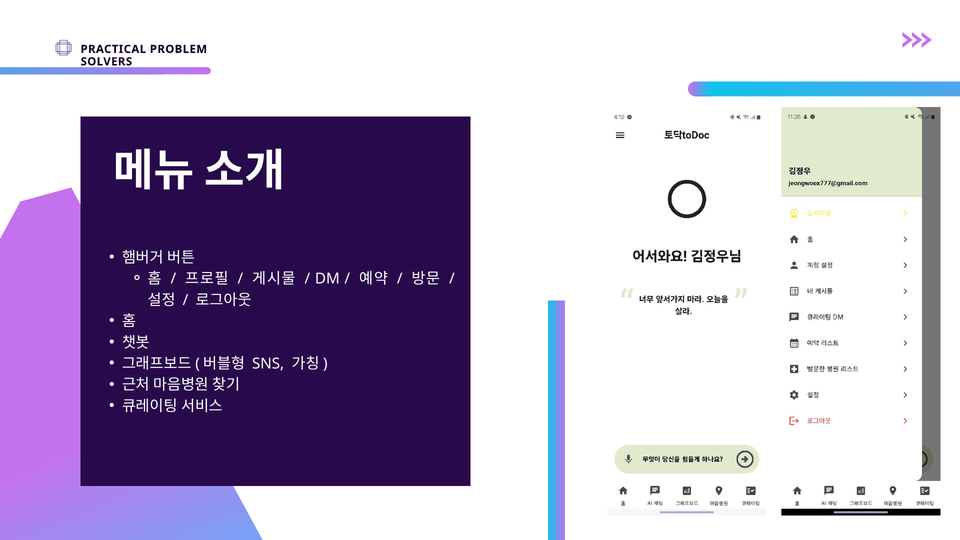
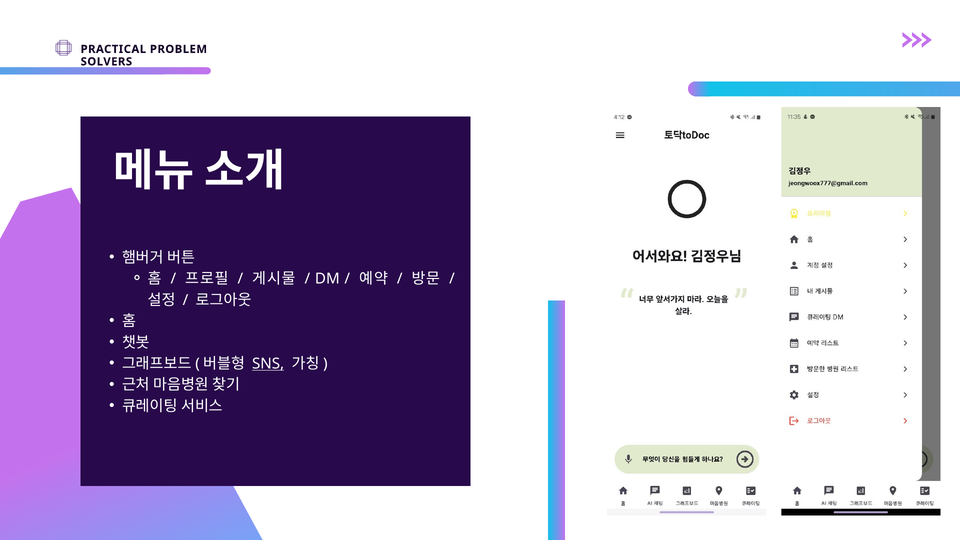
SNS underline: none -> present (268, 364)
